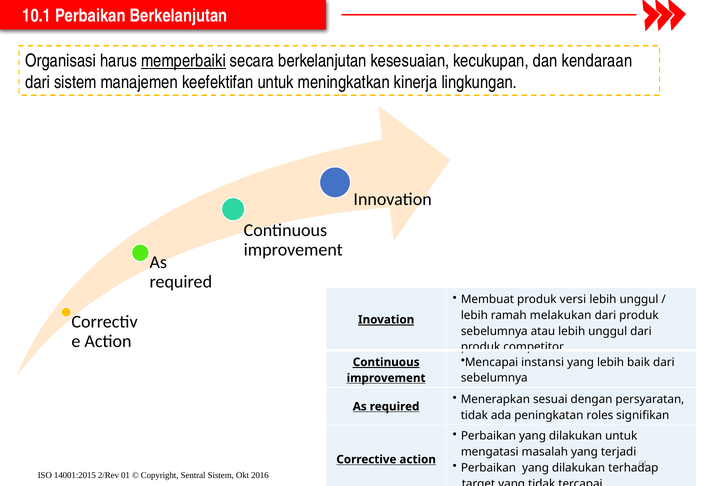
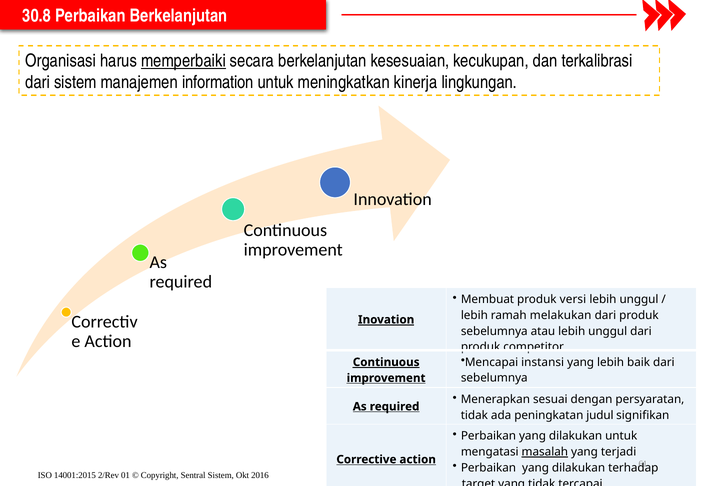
10.1: 10.1 -> 30.8 (37, 16)
kendaraan: kendaraan -> terkalibrasi (597, 61)
keefektifan: keefektifan -> information (218, 82)
roles: roles -> judul (600, 415)
masalah underline: none -> present (545, 452)
